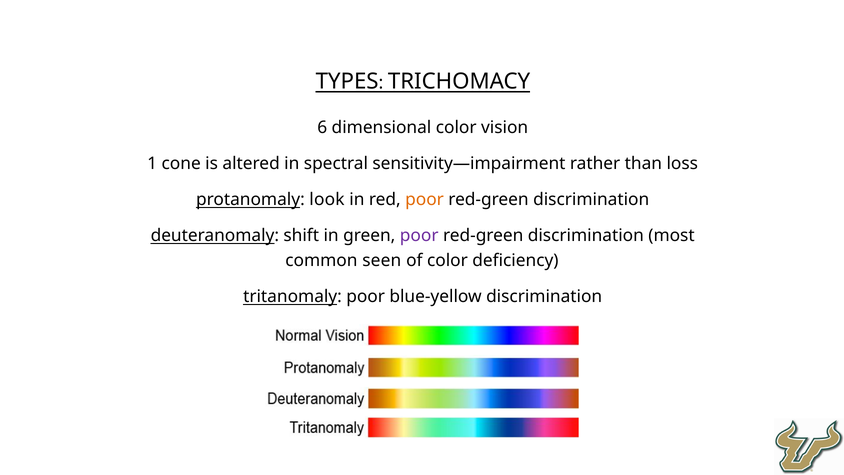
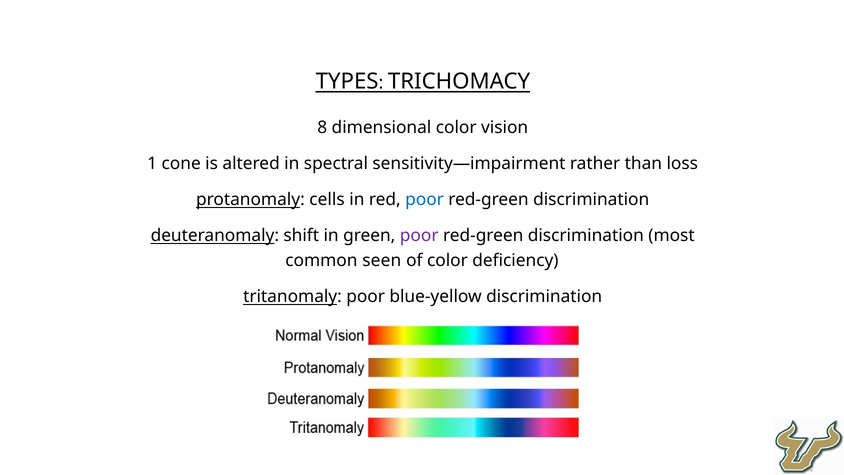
6: 6 -> 8 (322, 127)
look: look -> cells (327, 199)
poor colour: orange -> blue (425, 199)
